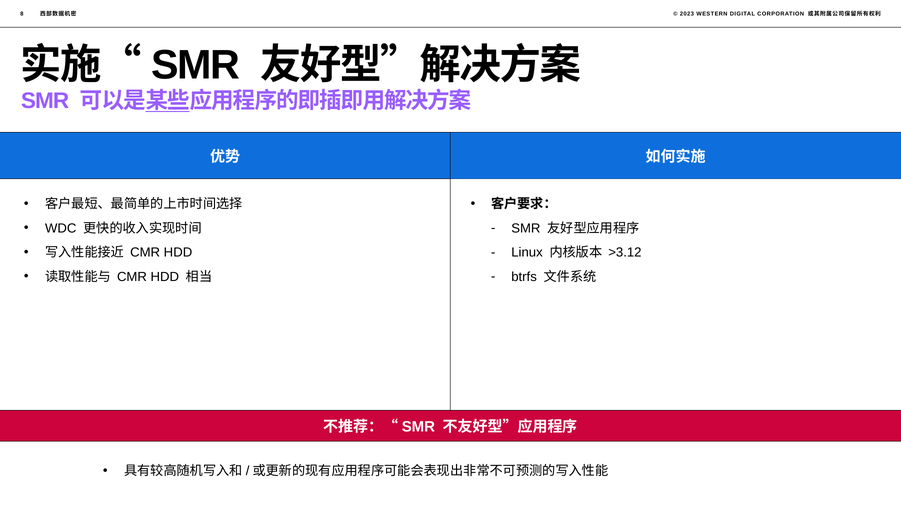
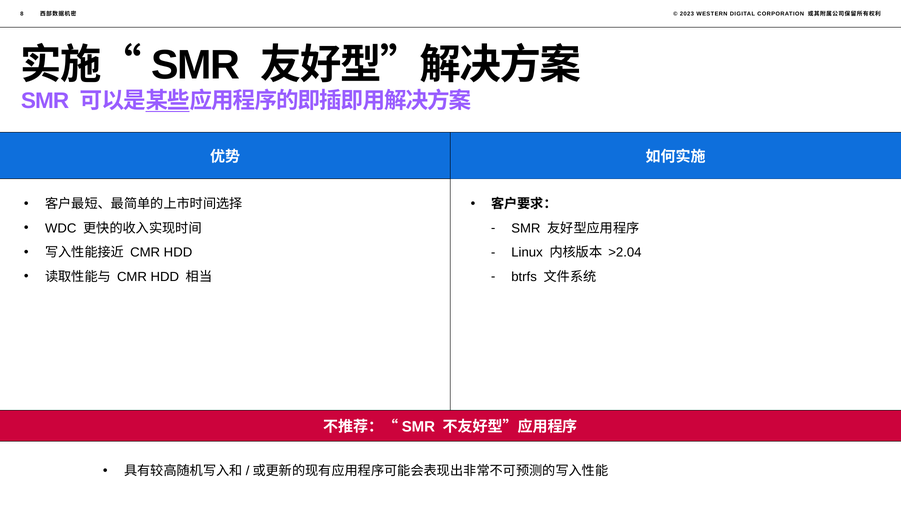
>3.12: >3.12 -> >2.04 (625, 252)
